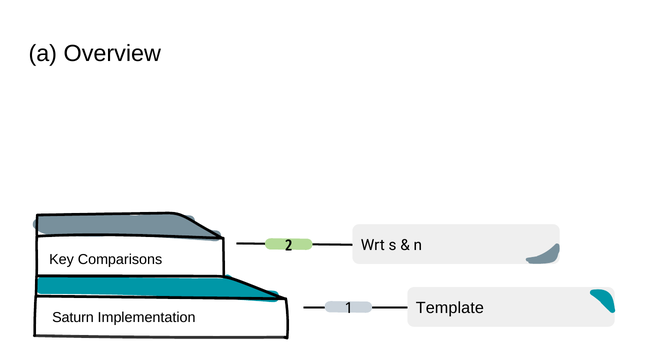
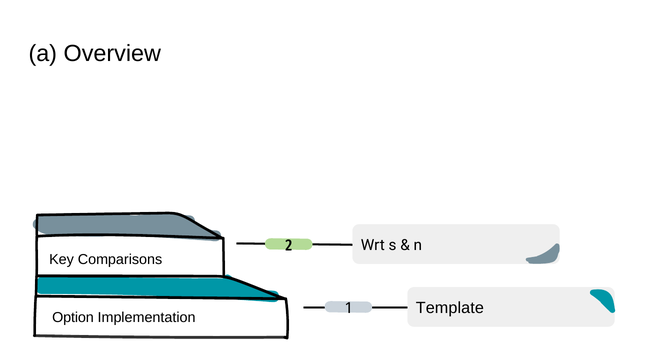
Saturn: Saturn -> Option (73, 318)
